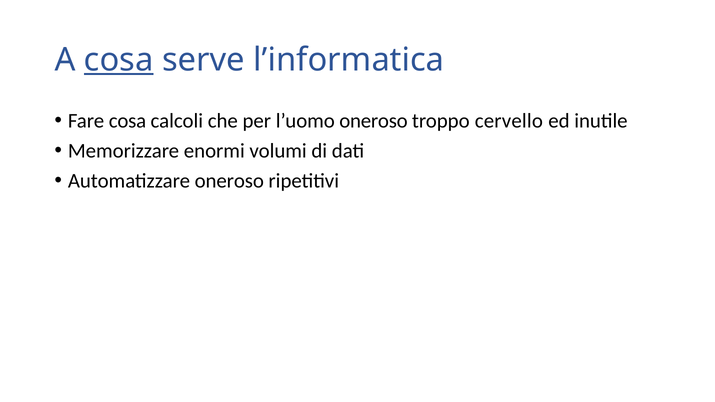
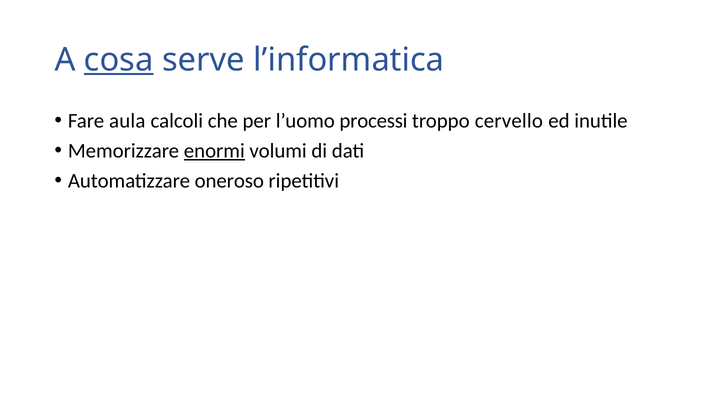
Fare cosa: cosa -> aula (127, 121)
l’uomo oneroso: oneroso -> processi (373, 121)
enormi underline: none -> present (214, 151)
